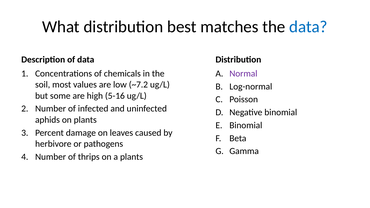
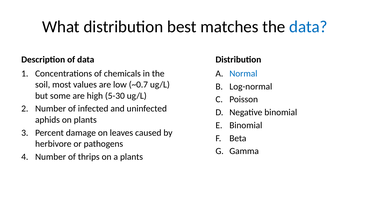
Normal colour: purple -> blue (243, 74)
~7.2: ~7.2 -> ~0.7 (138, 85)
5-16: 5-16 -> 5-30 (115, 96)
